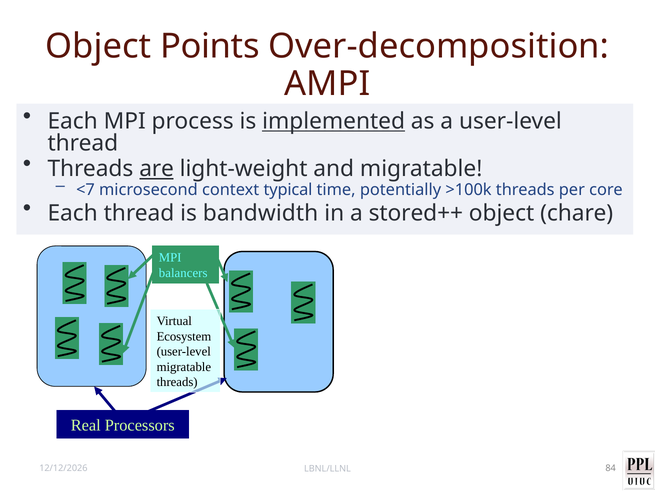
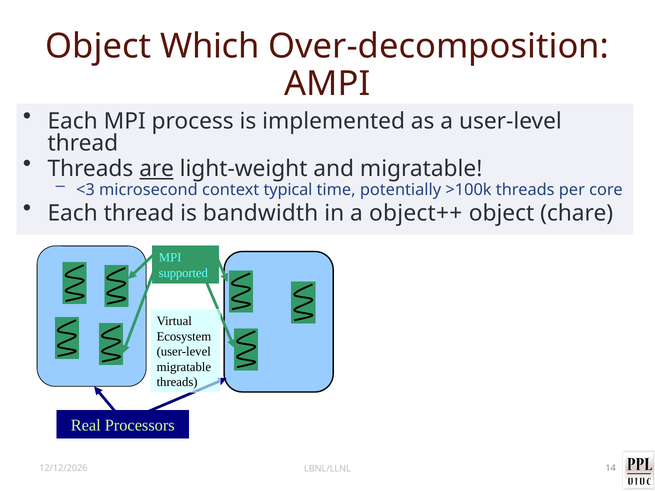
Points: Points -> Which (210, 46)
implemented underline: present -> none (334, 121)
<7: <7 -> <3 (85, 190)
stored++: stored++ -> object++ (416, 214)
balancers: balancers -> supported (183, 273)
84: 84 -> 14 (611, 468)
